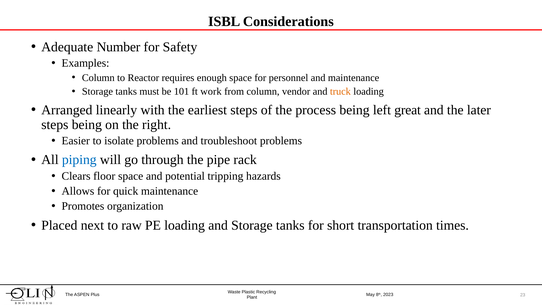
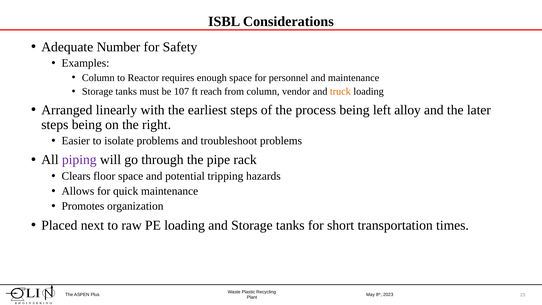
101: 101 -> 107 (181, 91)
work: work -> reach (211, 91)
great: great -> alloy (408, 110)
piping colour: blue -> purple (79, 160)
